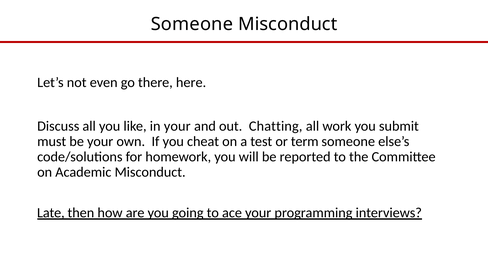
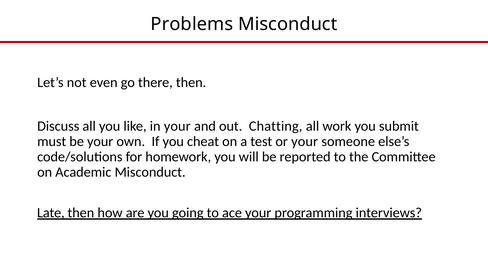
Someone: Someone -> Problems (192, 24)
there here: here -> then (191, 83)
or term: term -> your (305, 142)
